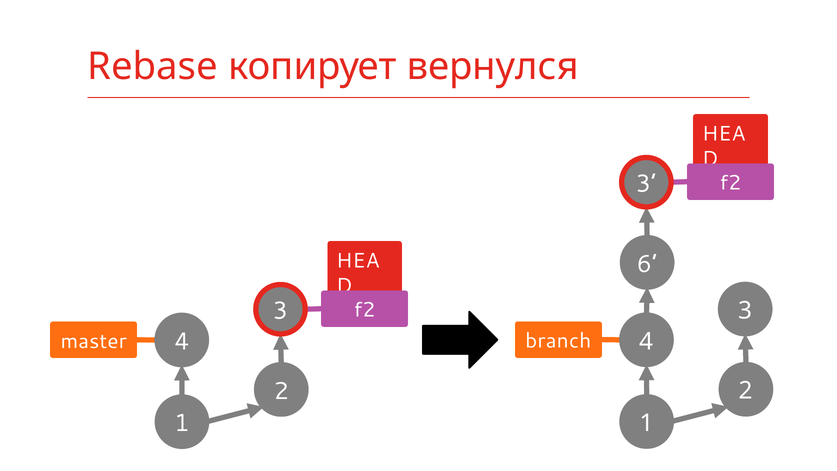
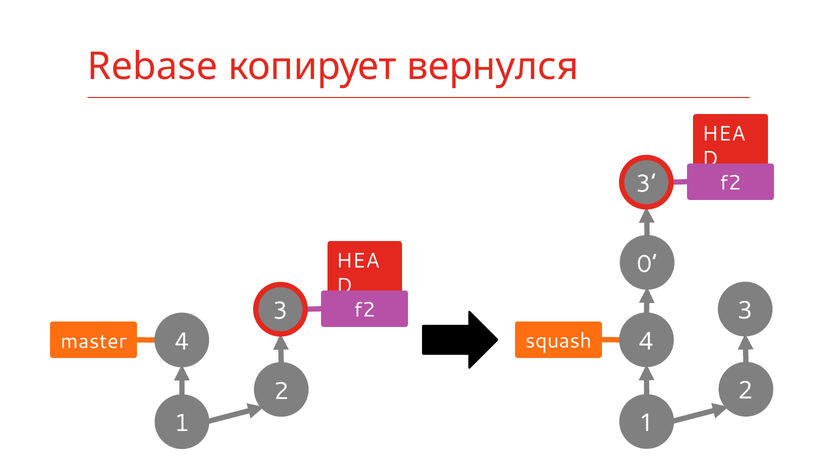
6: 6 -> 0 (647, 264)
branch: branch -> squash (558, 341)
